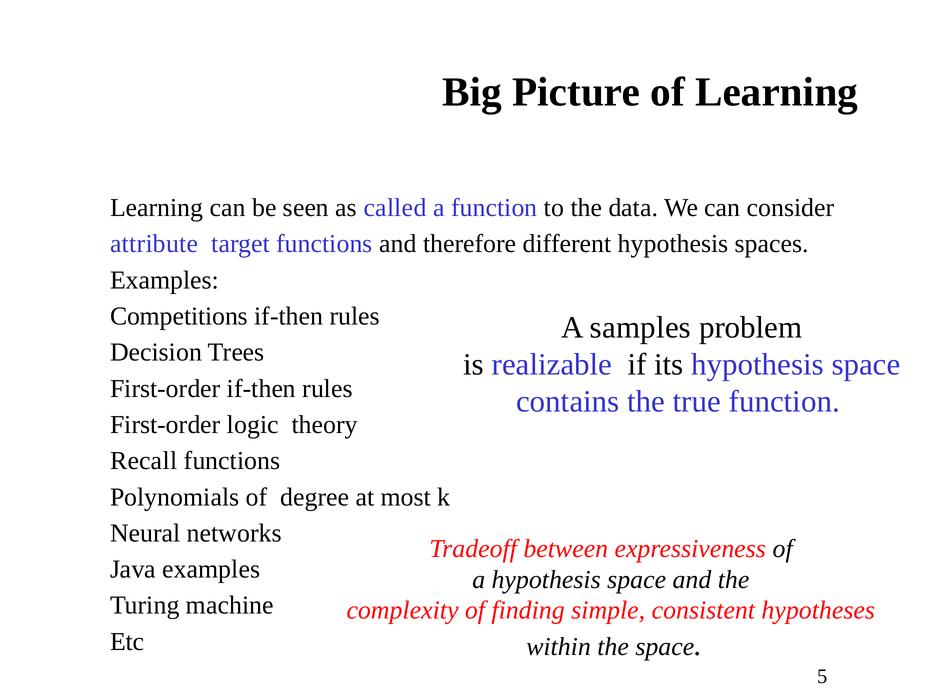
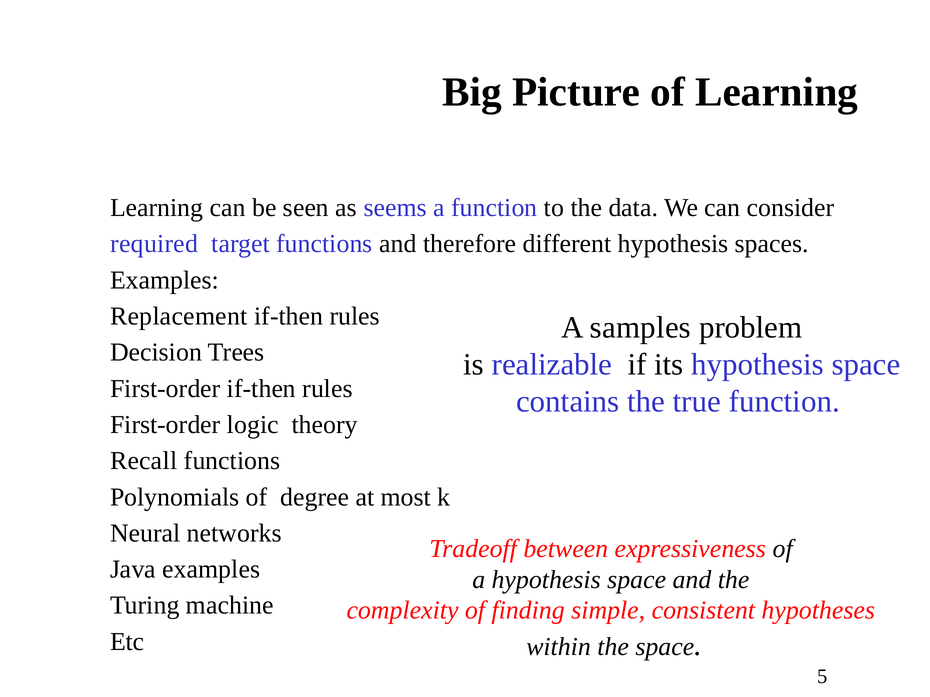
called: called -> seems (395, 208)
attribute: attribute -> required (154, 244)
Competitions: Competitions -> Replacement (179, 316)
